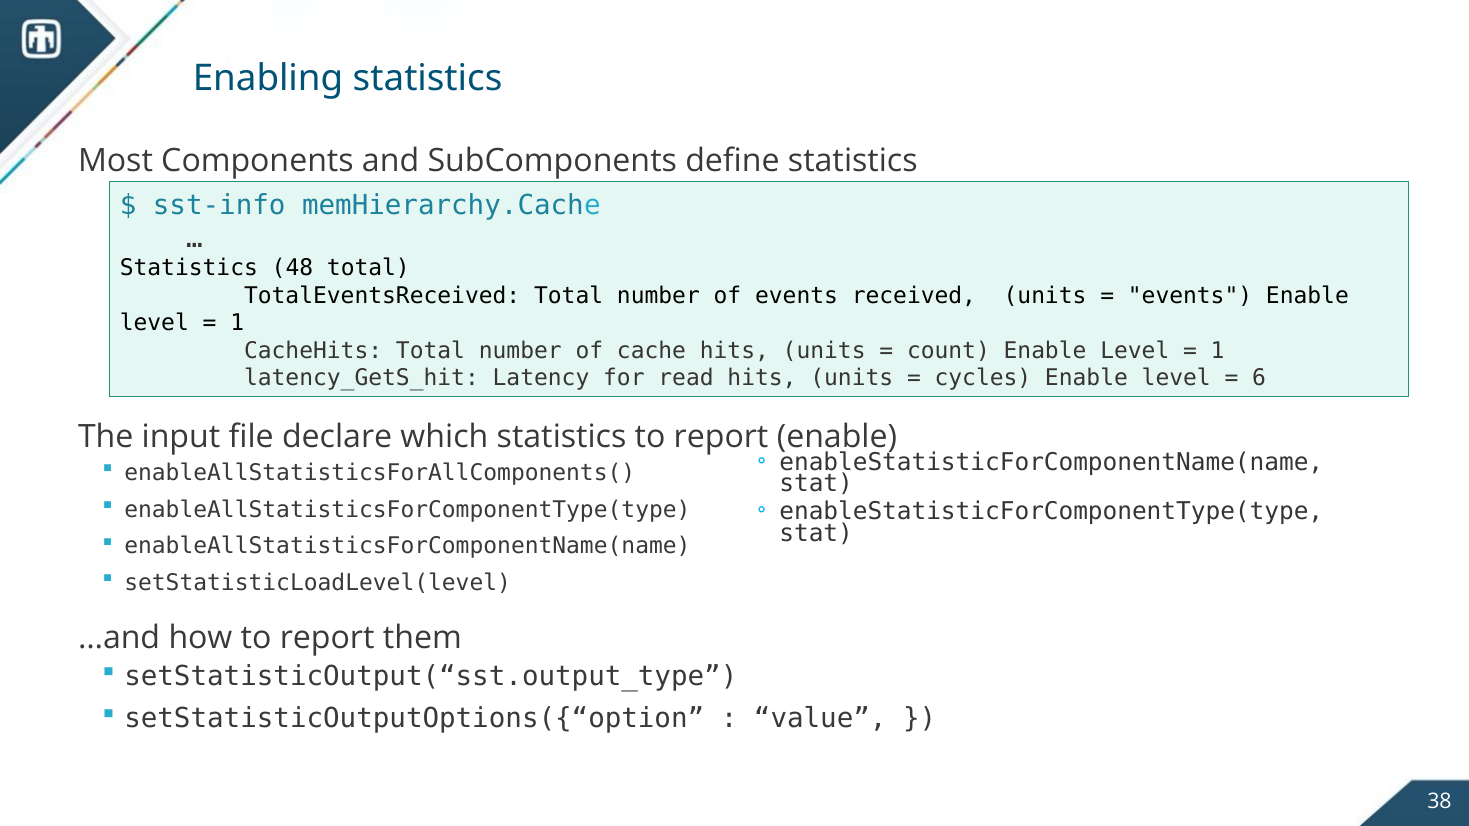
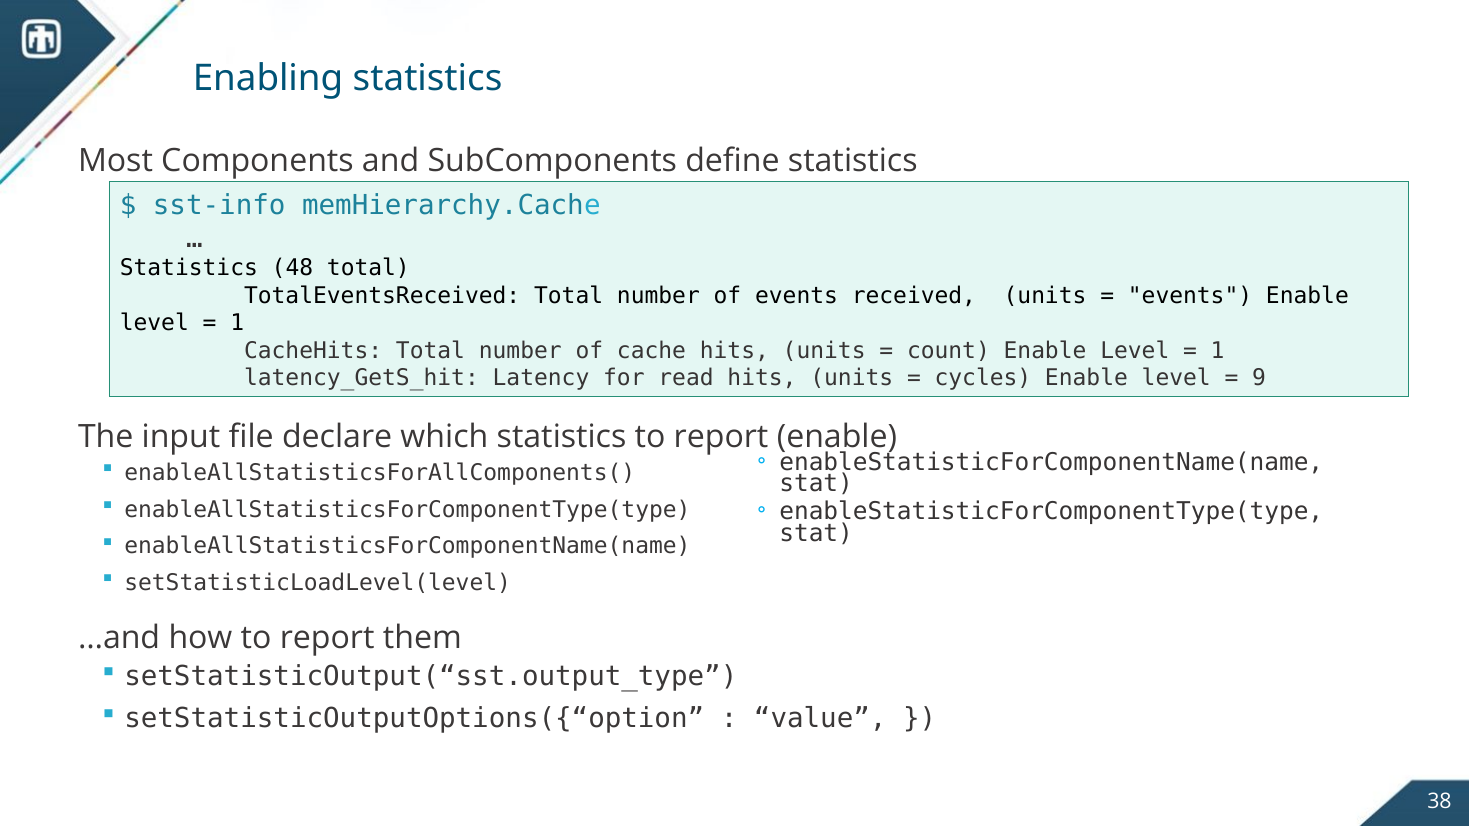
6: 6 -> 9 (1259, 379)
